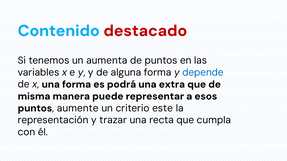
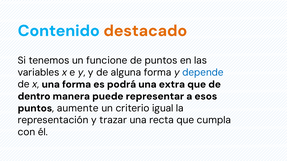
destacado colour: red -> orange (145, 31)
aumenta: aumenta -> funcione (107, 61)
misma: misma -> dentro (34, 96)
este: este -> igual (163, 108)
